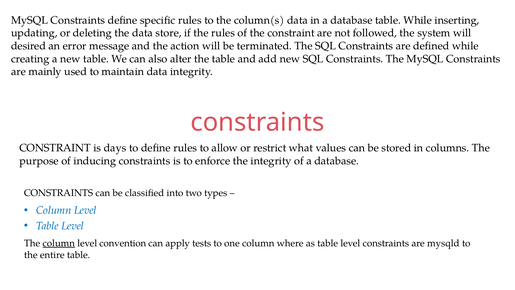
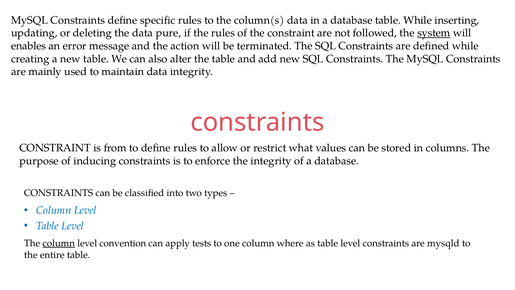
store: store -> pure (169, 33)
system underline: none -> present (434, 33)
desired: desired -> enables (29, 46)
days: days -> from (115, 148)
